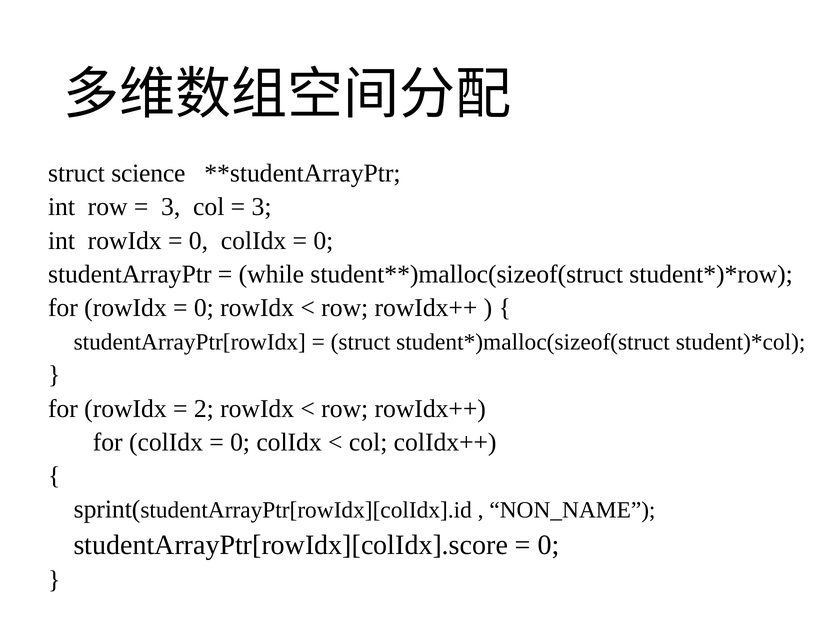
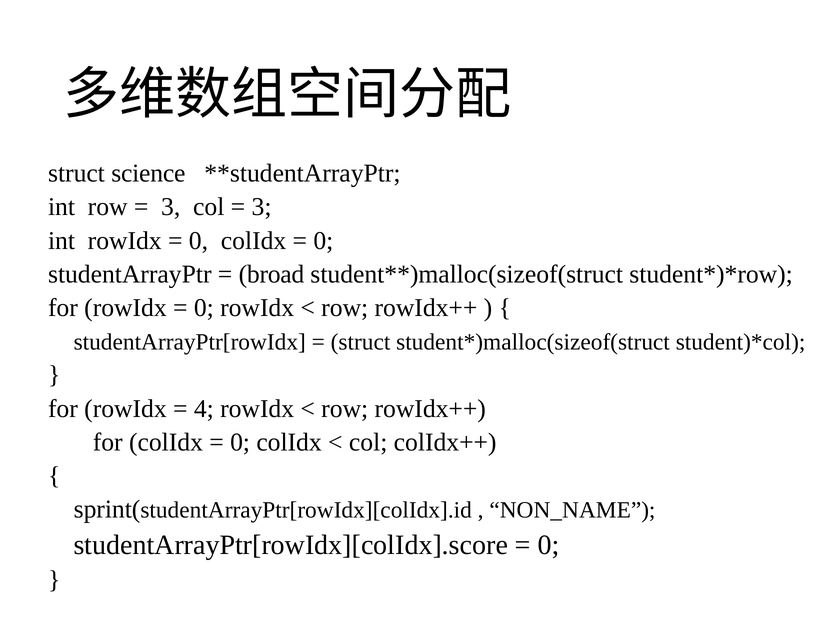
while: while -> broad (271, 274)
2: 2 -> 4 (204, 409)
